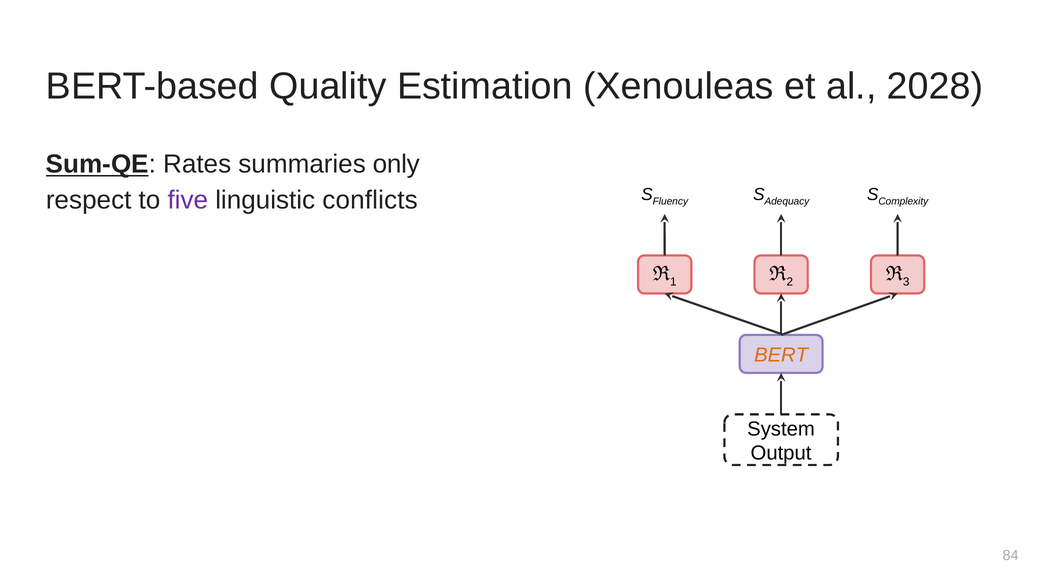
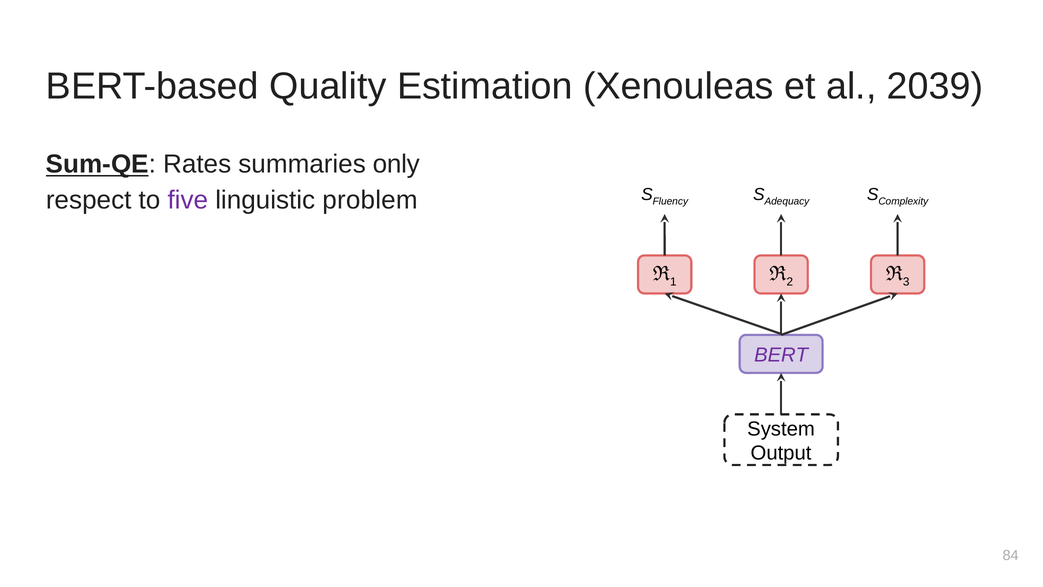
2028: 2028 -> 2039 (935, 86)
conflicts: conflicts -> problem (370, 200)
BERT colour: orange -> purple (781, 355)
